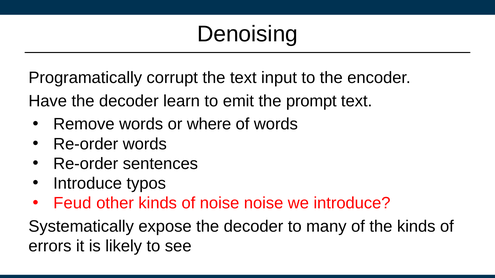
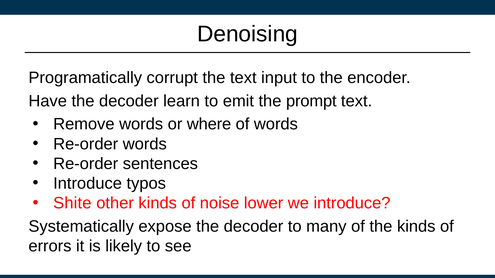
Feud: Feud -> Shite (72, 204)
noise noise: noise -> lower (264, 204)
